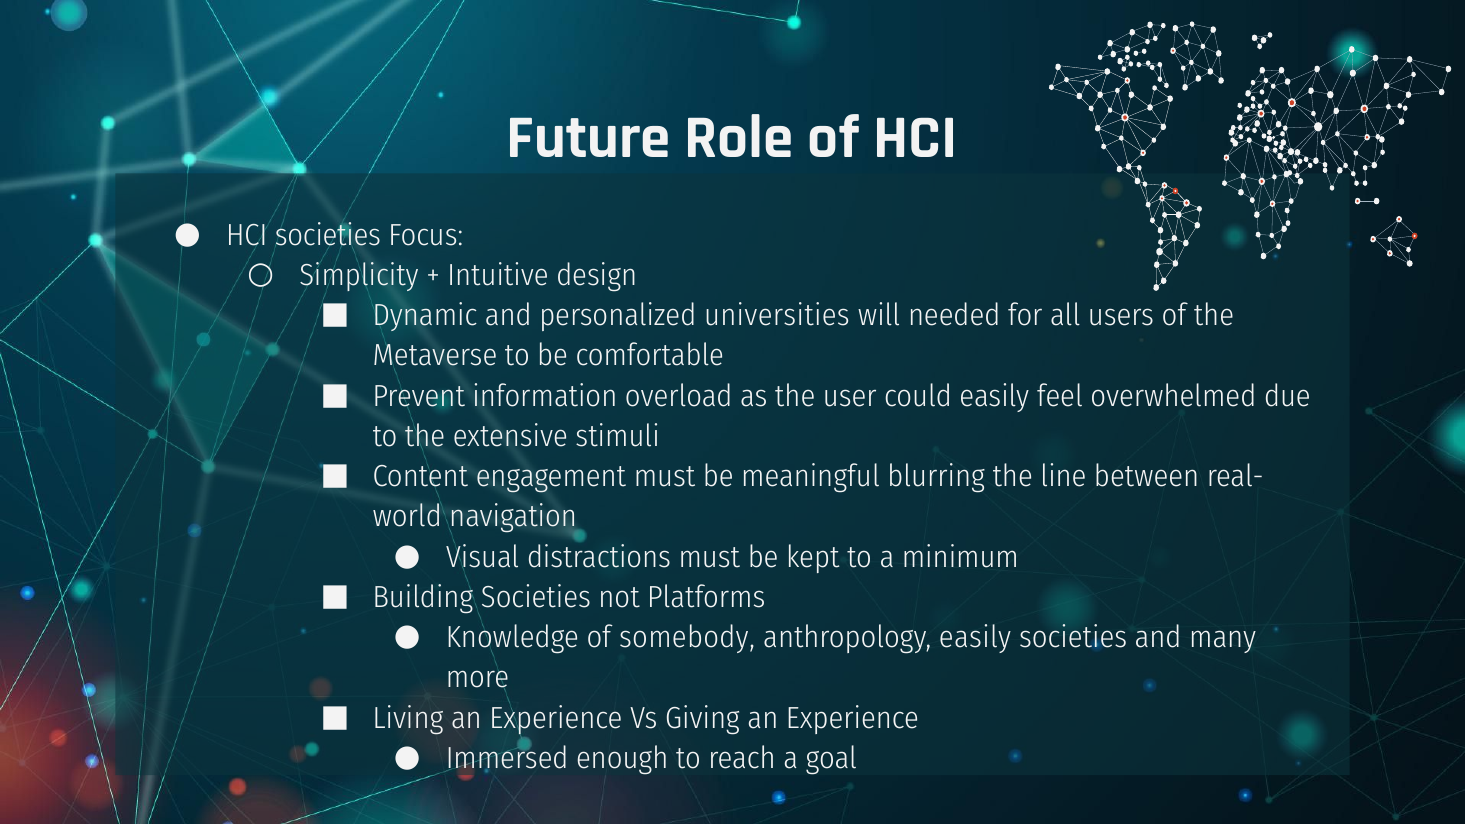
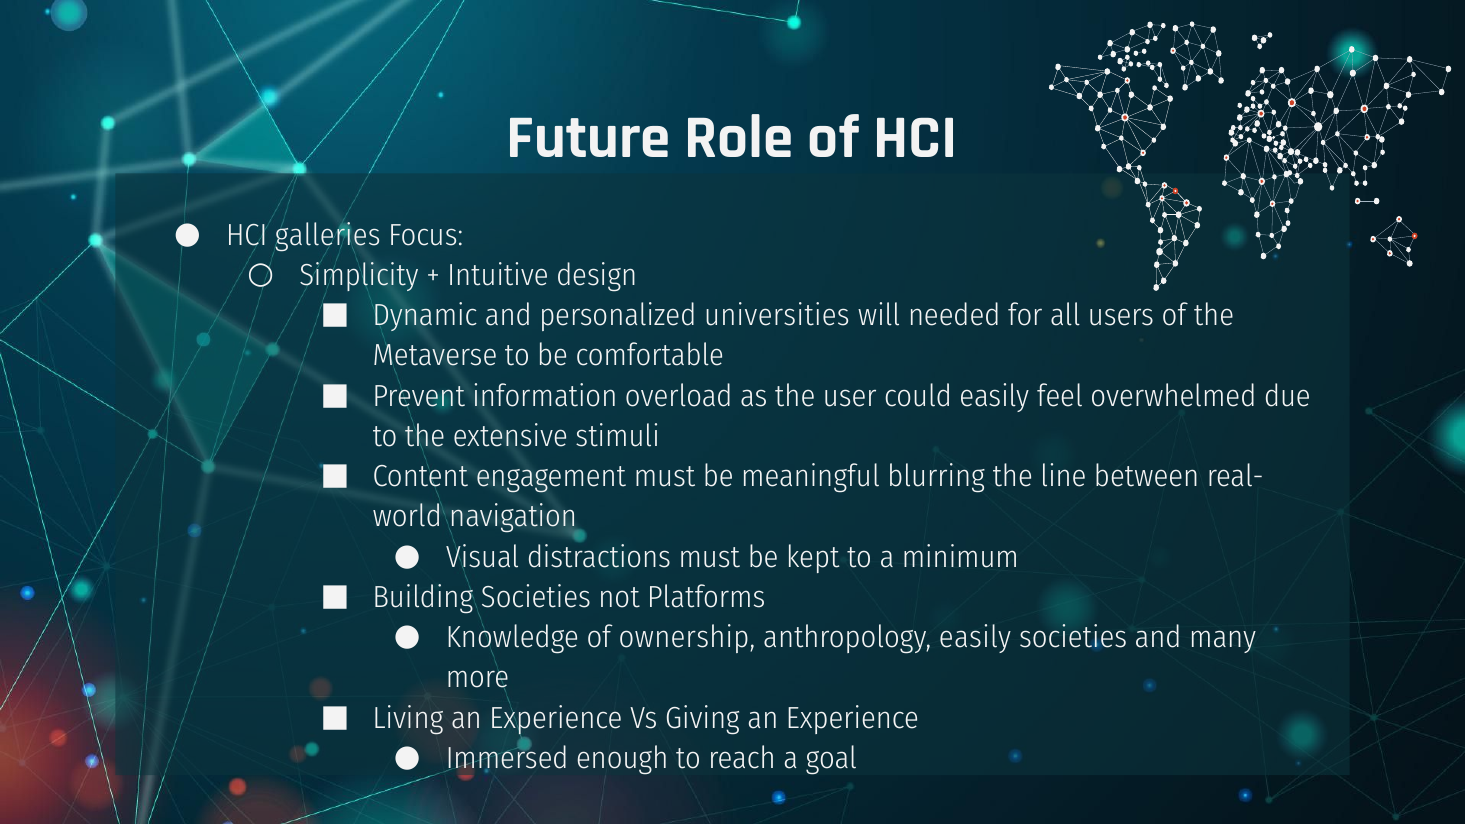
HCI societies: societies -> galleries (328, 235)
somebody: somebody -> ownership (687, 638)
